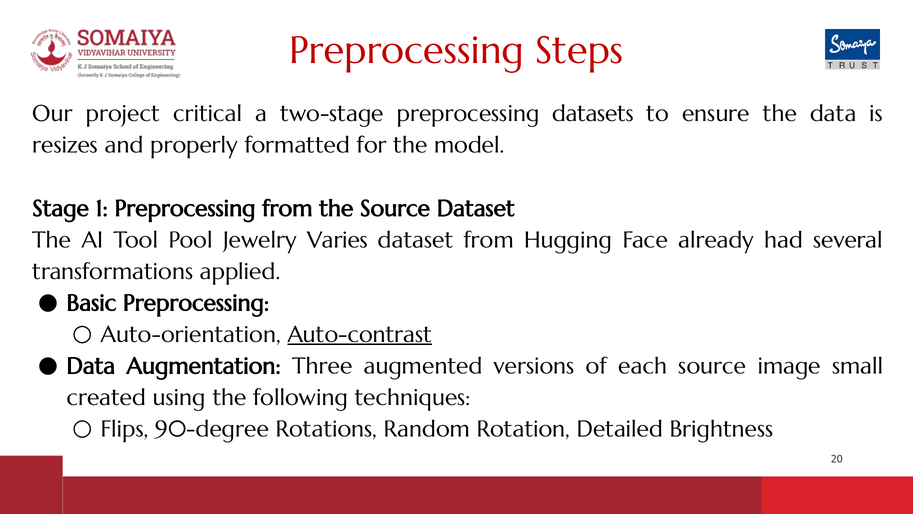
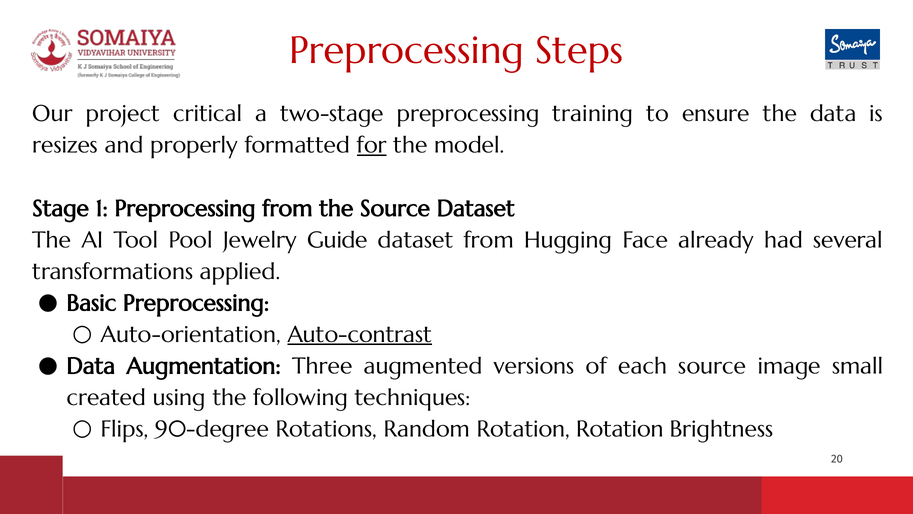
datasets: datasets -> training (593, 114)
for underline: none -> present (372, 145)
Varies: Varies -> Guide (337, 240)
Rotation Detailed: Detailed -> Rotation (620, 429)
